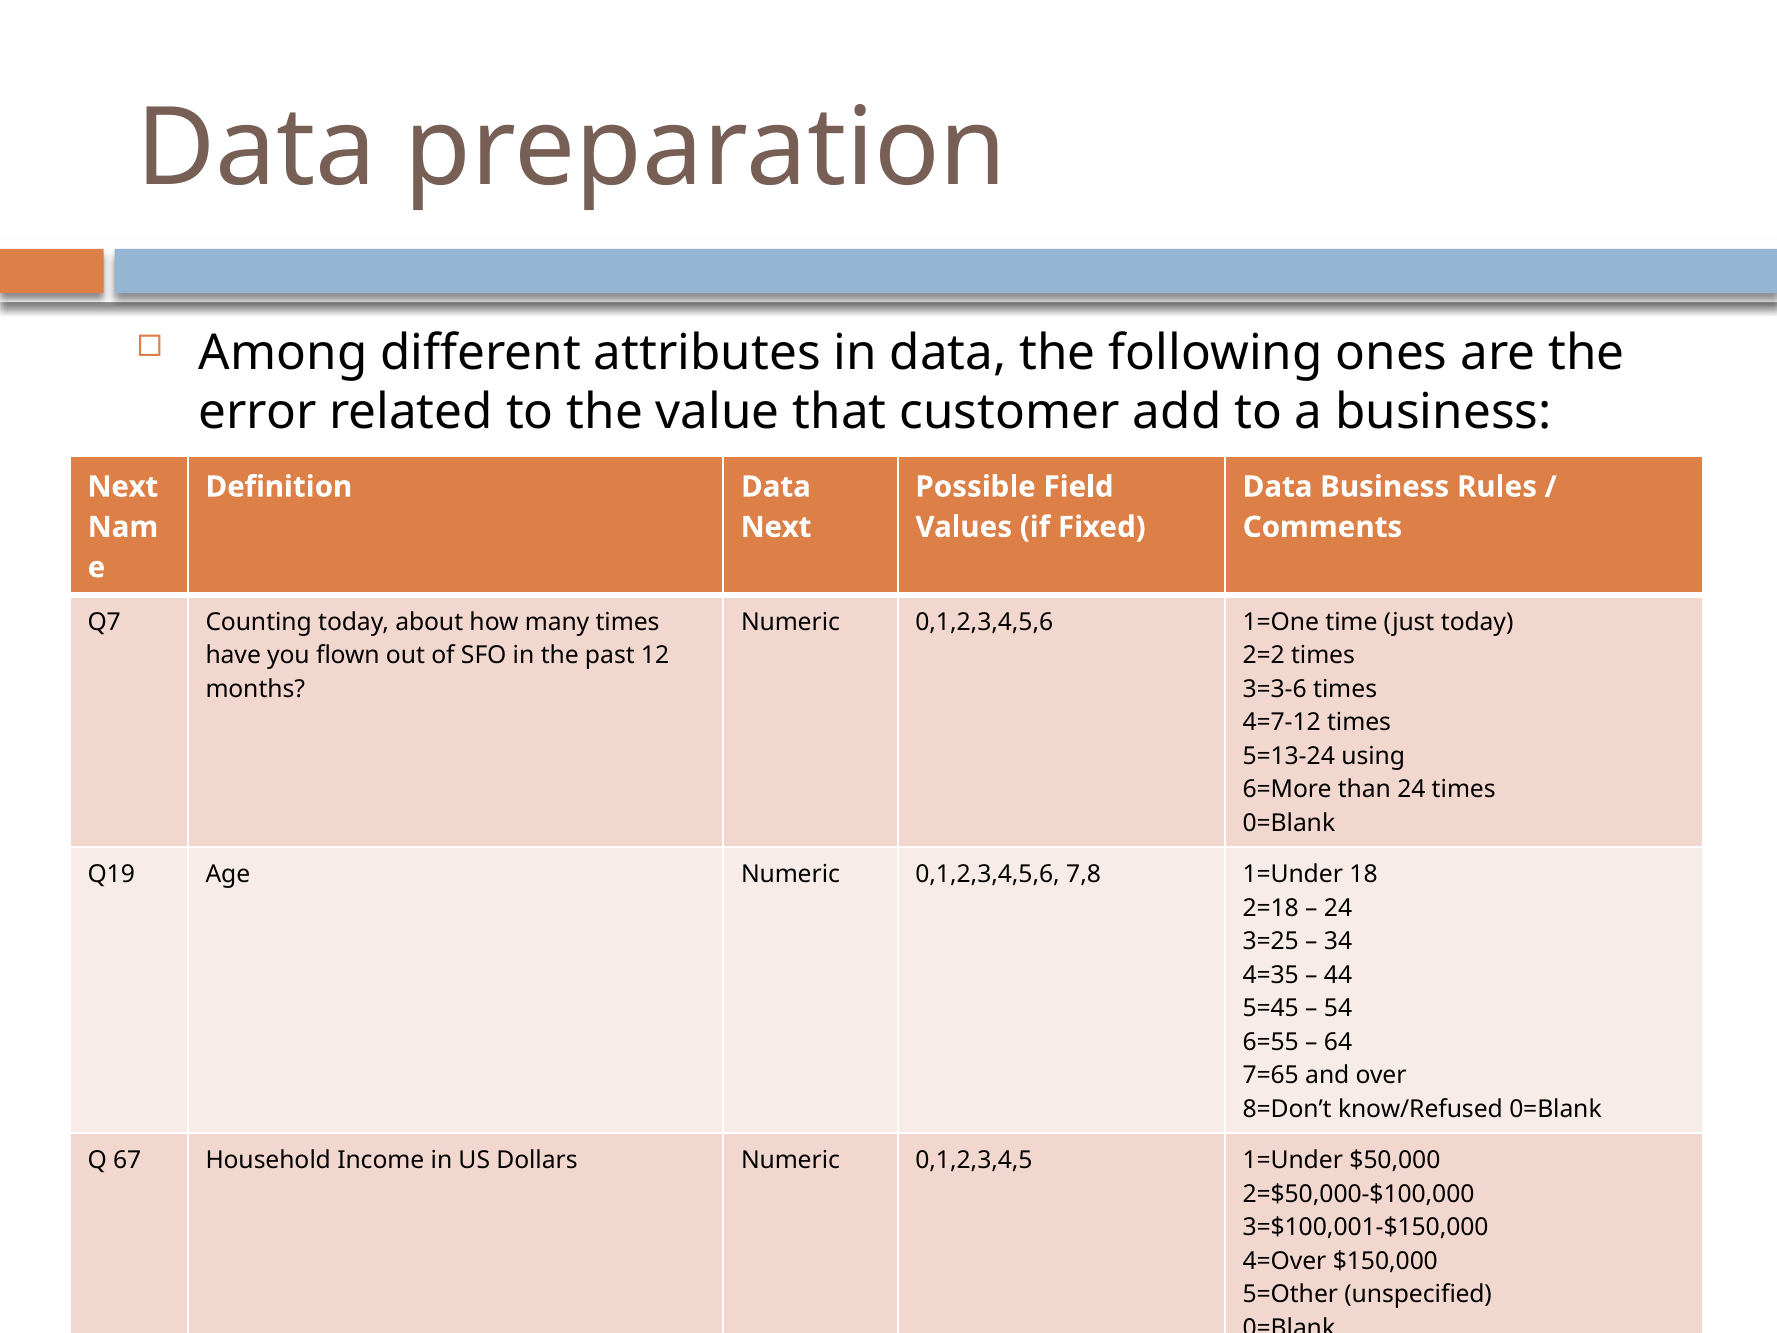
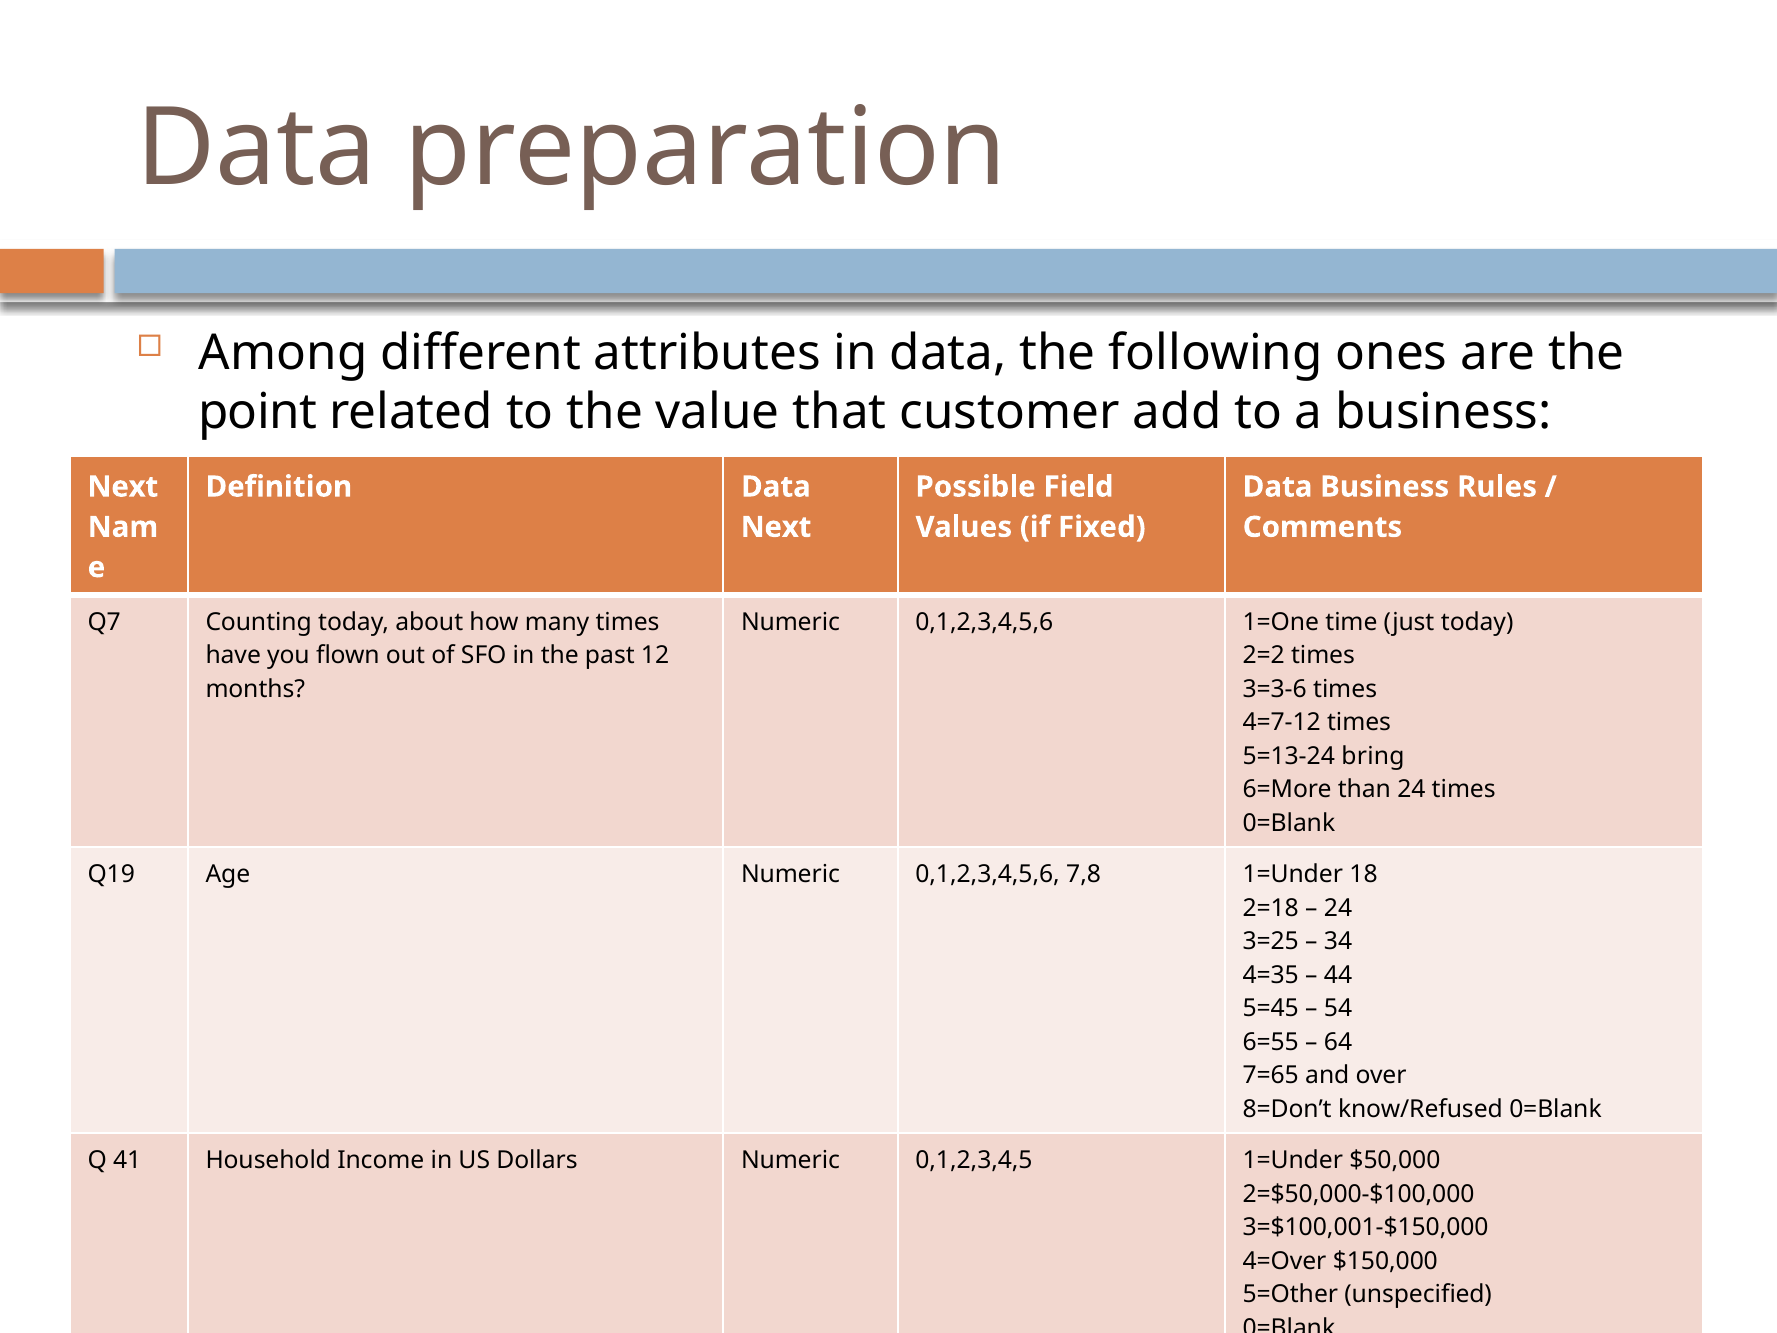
error: error -> point (258, 412)
using: using -> bring (1373, 756)
67: 67 -> 41 (127, 1160)
